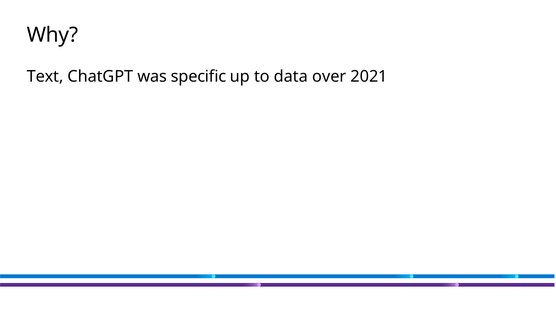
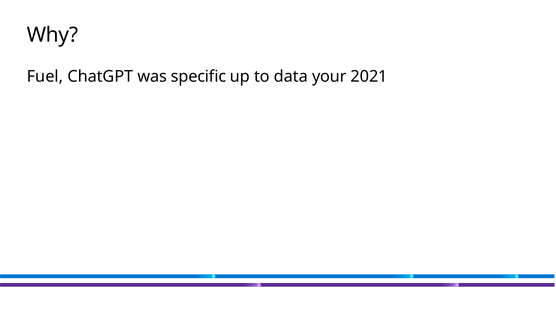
Text: Text -> Fuel (45, 76)
over: over -> your (329, 76)
